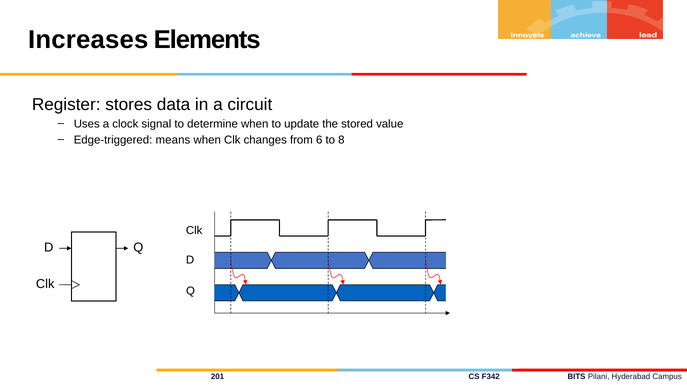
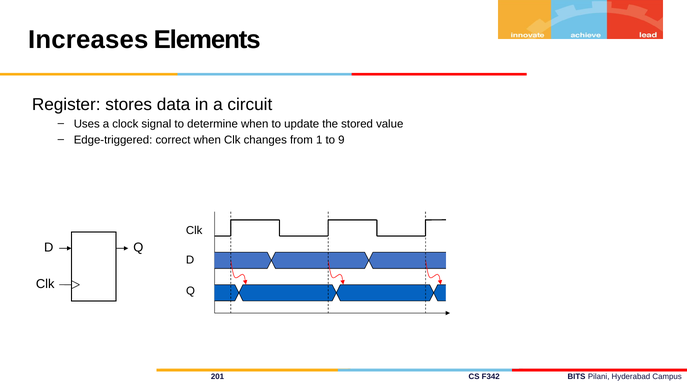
means: means -> correct (173, 140)
6: 6 -> 1 (319, 140)
8: 8 -> 9 (341, 140)
